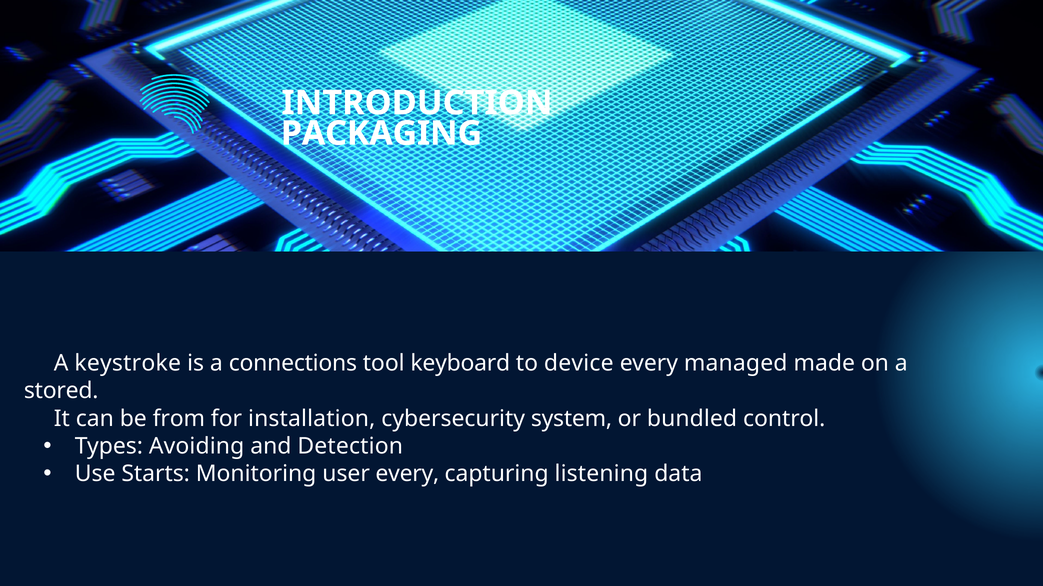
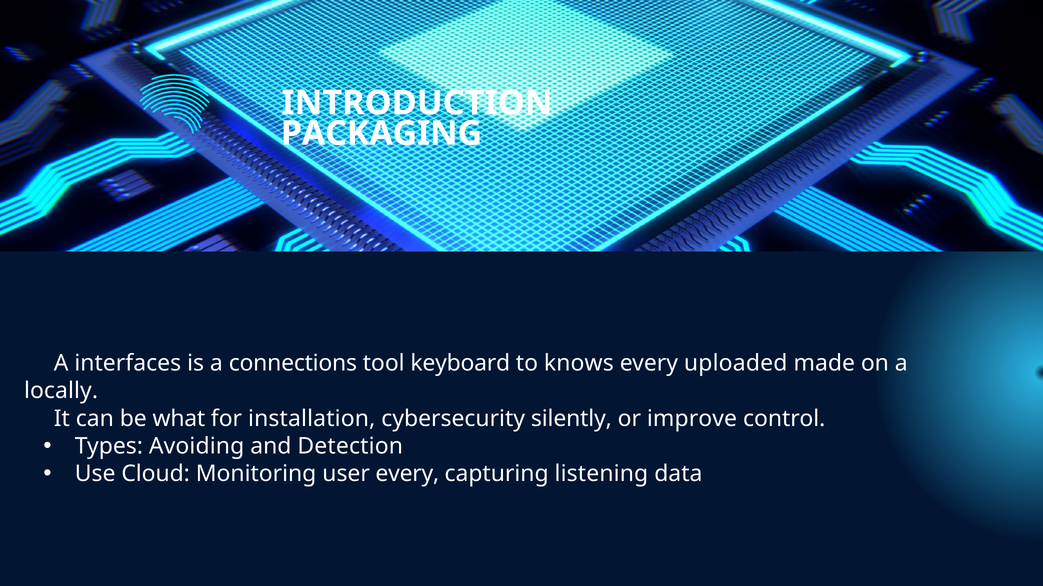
keystroke: keystroke -> interfaces (128, 364)
device: device -> knows (579, 364)
managed: managed -> uploaded (736, 364)
stored: stored -> locally (61, 391)
from: from -> what (179, 419)
system: system -> silently (571, 419)
bundled: bundled -> improve (692, 419)
Starts: Starts -> Cloud (156, 474)
